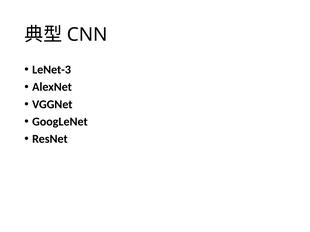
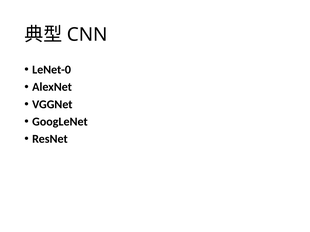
LeNet-3: LeNet-3 -> LeNet-0 (52, 70)
